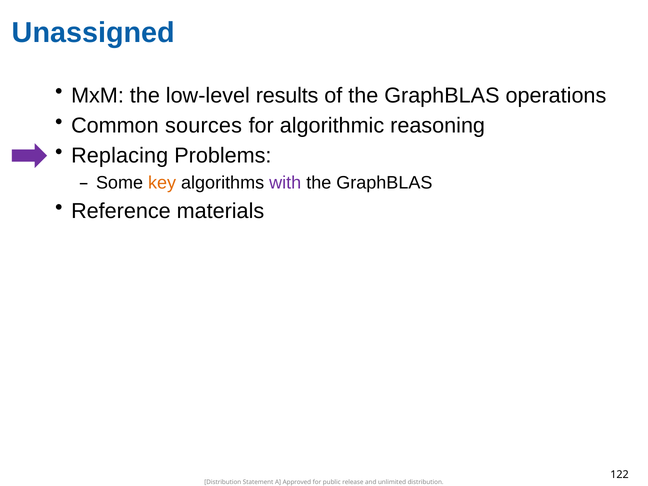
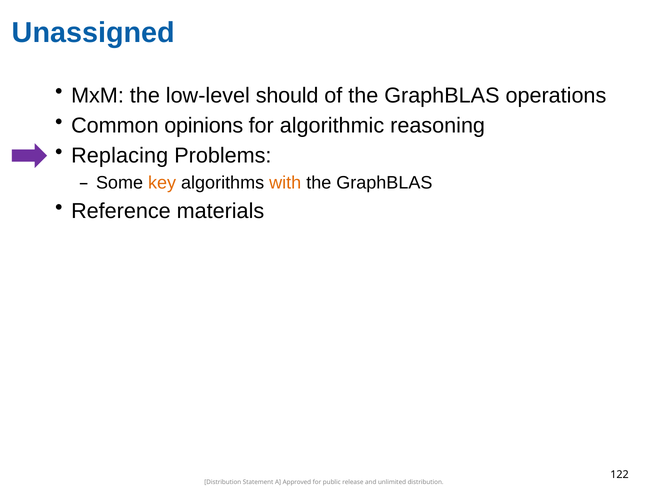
results: results -> should (287, 95)
sources: sources -> opinions (204, 126)
with colour: purple -> orange (285, 183)
